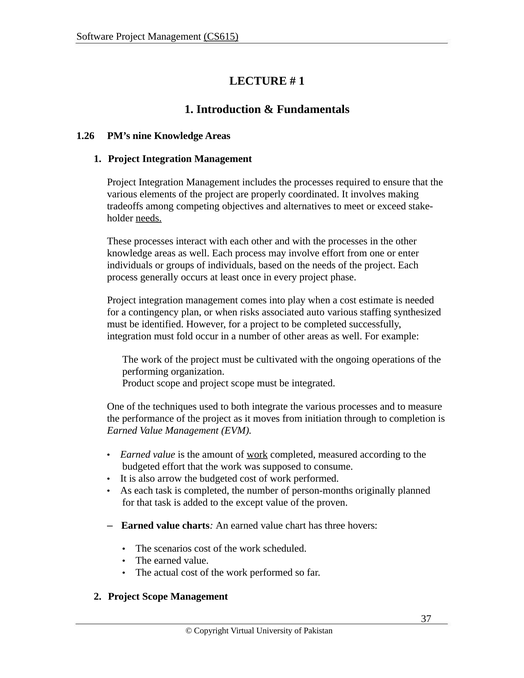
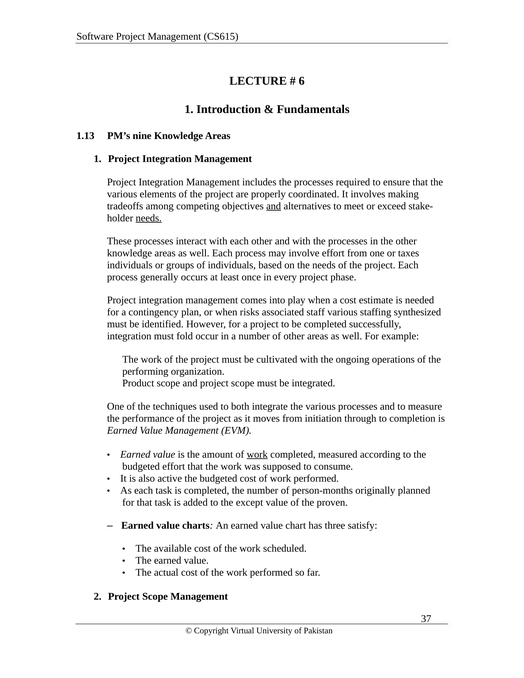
CS615 underline: present -> none (221, 36)
1: 1 -> 6 (302, 81)
1.26: 1.26 -> 1.13 (85, 136)
and underline: none -> present (274, 206)
enter: enter -> taxes (409, 253)
auto: auto -> staff (316, 312)
arrow: arrow -> active (170, 478)
hovers: hovers -> satisfy (363, 526)
scenarios: scenarios -> available (173, 549)
